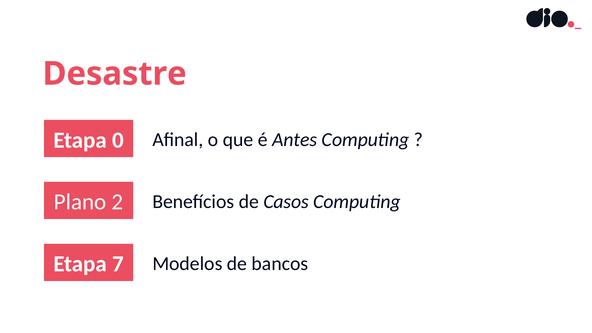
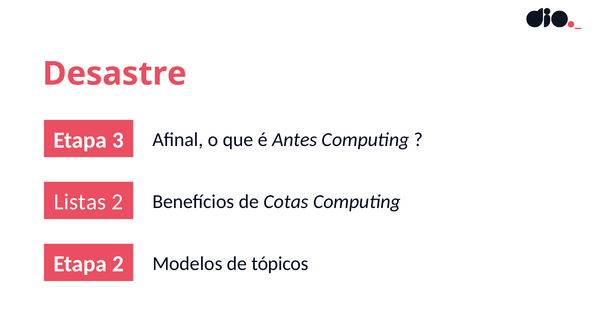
0: 0 -> 3 (118, 140)
Plano: Plano -> Listas (80, 202)
Casos: Casos -> Cotas (286, 202)
Etapa 7: 7 -> 2 (118, 264)
bancos: bancos -> tópicos (280, 264)
